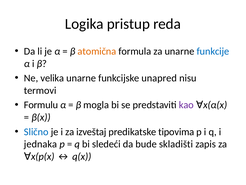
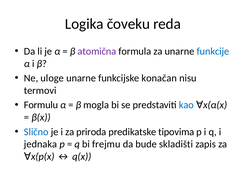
pristup: pristup -> čoveku (128, 24)
atomična colour: orange -> purple (97, 51)
velika: velika -> uloge (52, 78)
unapred: unapred -> konačan (159, 78)
kao colour: purple -> blue (186, 105)
izveštaj: izveštaj -> priroda (91, 132)
sledeći: sledeći -> frejmu (106, 144)
